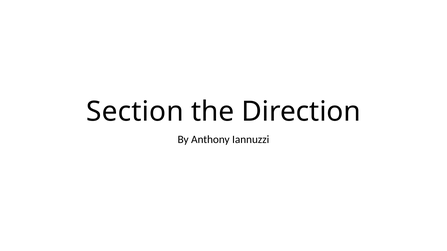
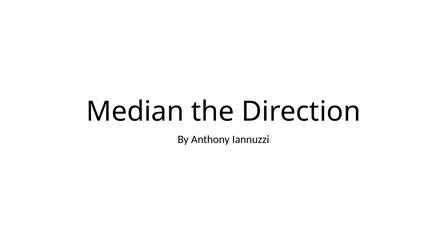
Section: Section -> Median (135, 112)
